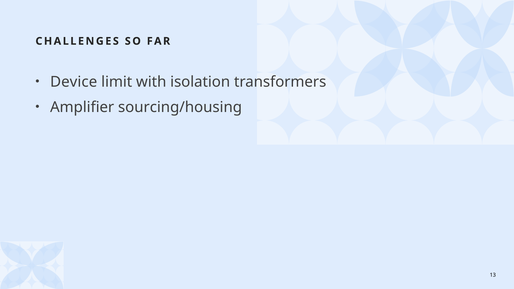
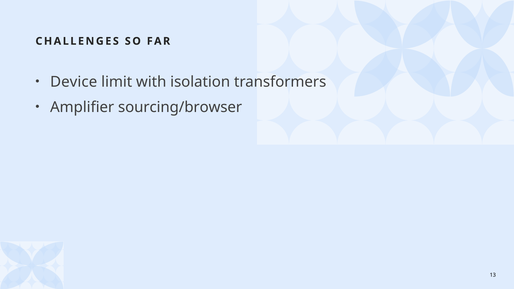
sourcing/housing: sourcing/housing -> sourcing/browser (180, 107)
